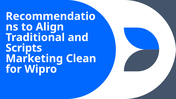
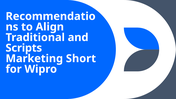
Clean: Clean -> Short (81, 59)
